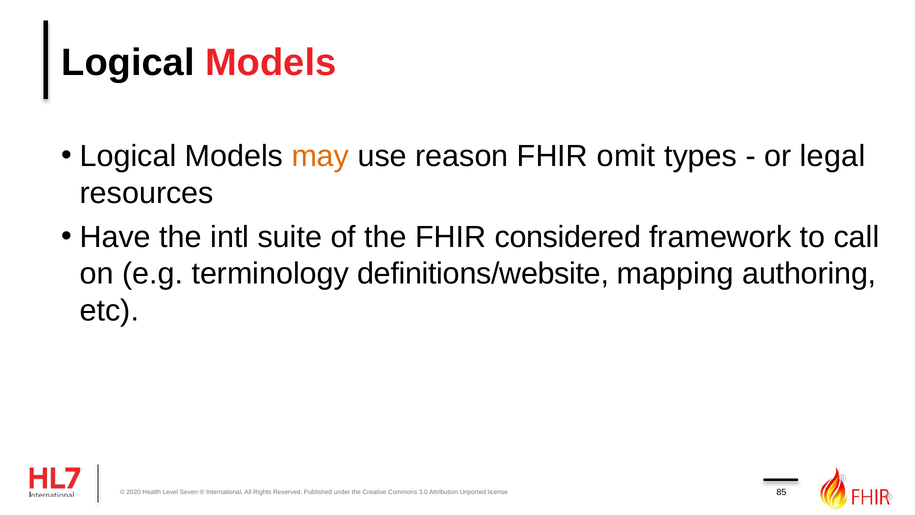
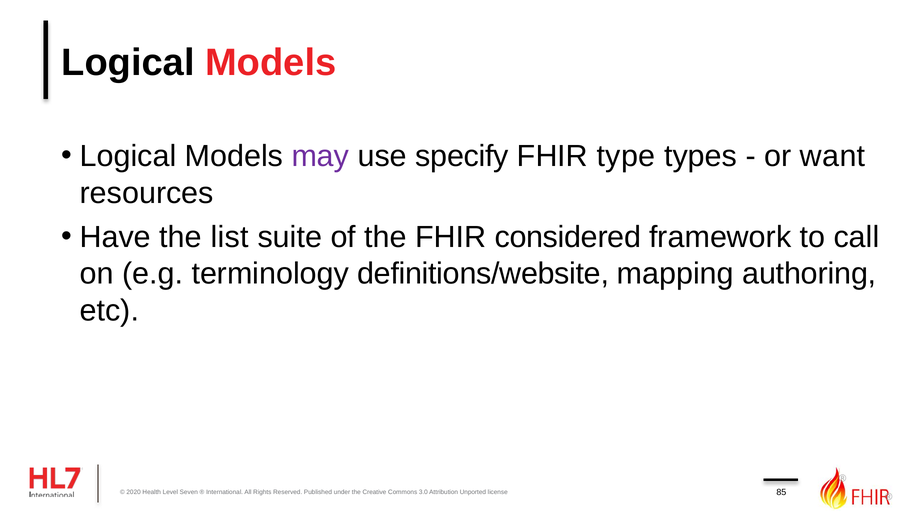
may colour: orange -> purple (320, 156)
reason: reason -> specify (462, 156)
omit: omit -> type (626, 156)
legal: legal -> want (833, 156)
intl: intl -> list (230, 237)
